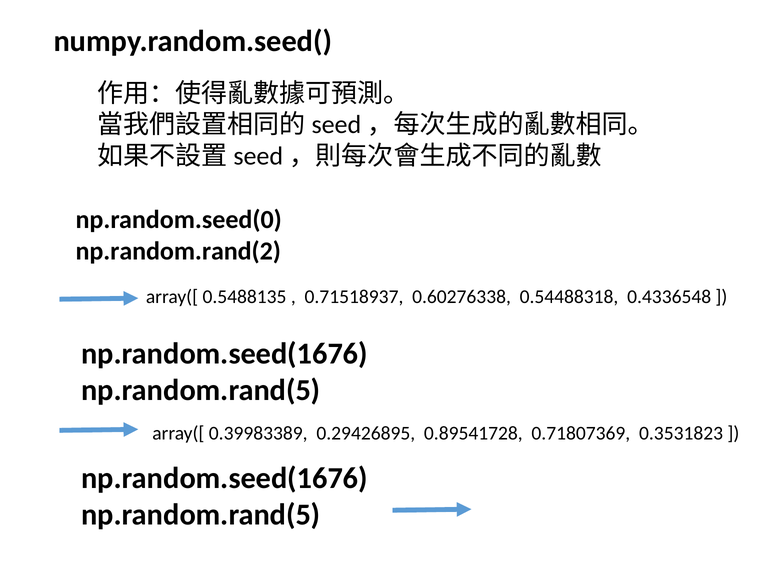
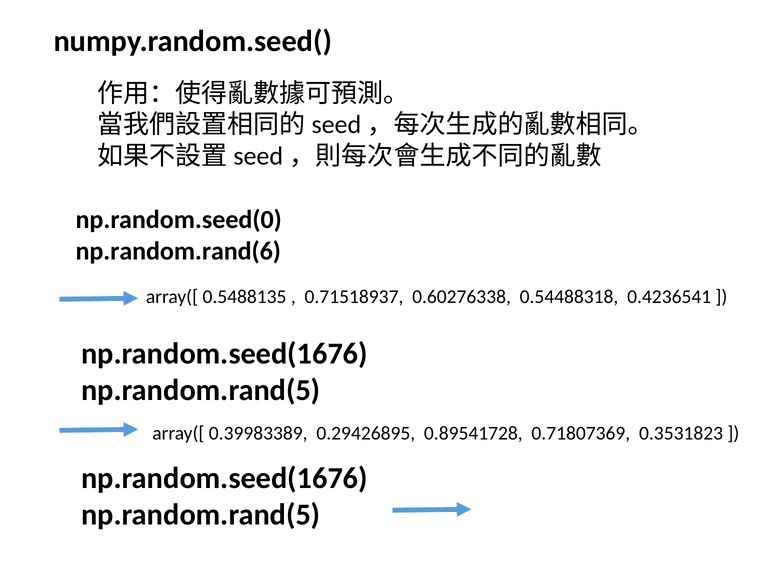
np.random.rand(2: np.random.rand(2 -> np.random.rand(6 (178, 251)
0.4336548: 0.4336548 -> 0.4236541 (669, 297)
